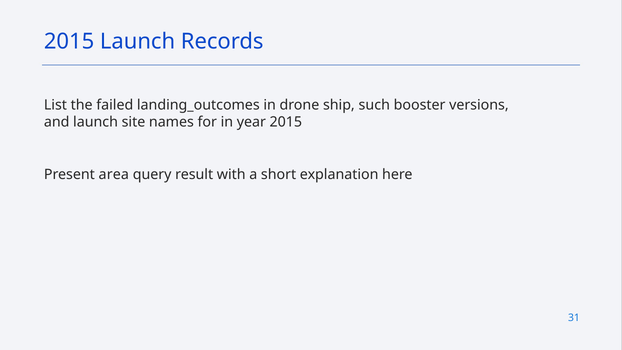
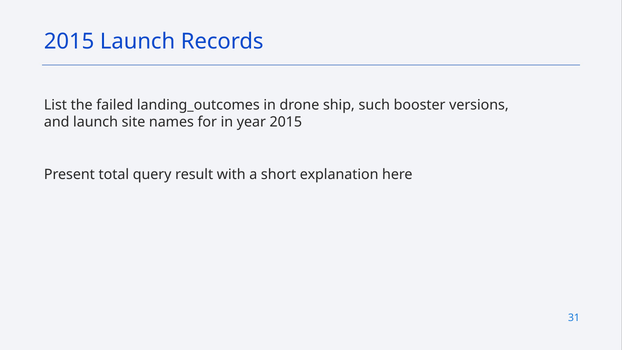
area: area -> total (114, 174)
